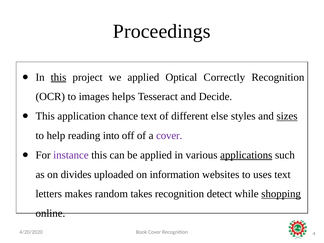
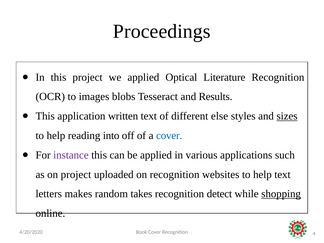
this underline: present -> none (59, 77)
Correctly: Correctly -> Literature (224, 77)
helps: helps -> blobs (124, 97)
Decide: Decide -> Results (216, 97)
chance: chance -> written (123, 116)
cover colour: purple -> blue (169, 136)
applications underline: present -> none (246, 155)
on divides: divides -> project (76, 174)
on information: information -> recognition (175, 174)
websites to uses: uses -> help (262, 174)
